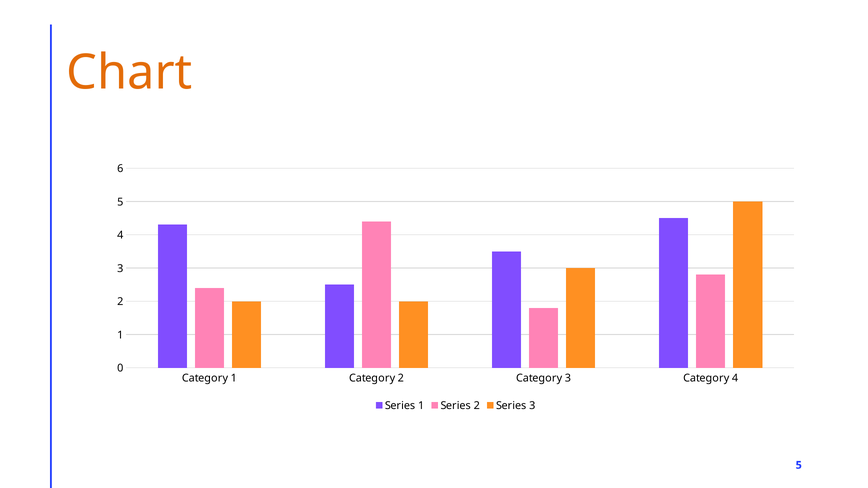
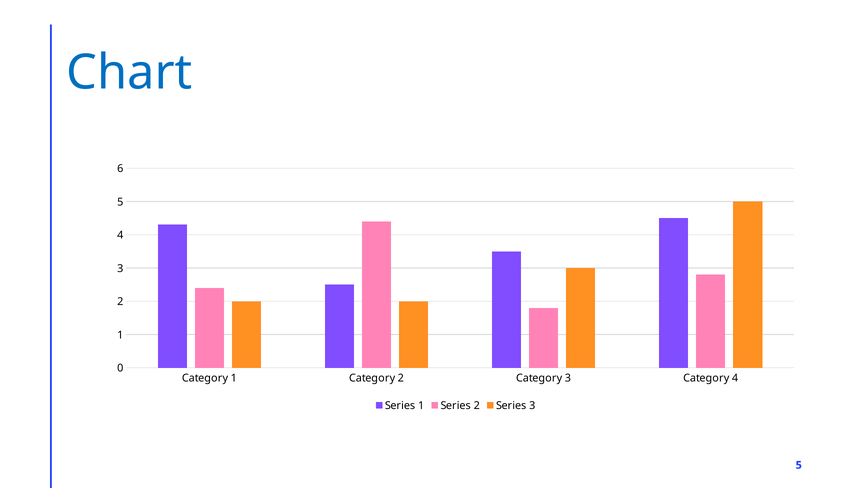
Chart colour: orange -> blue (129, 73)
